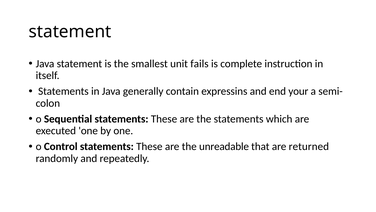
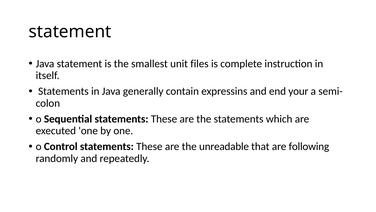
fails: fails -> files (199, 64)
returned: returned -> following (309, 146)
